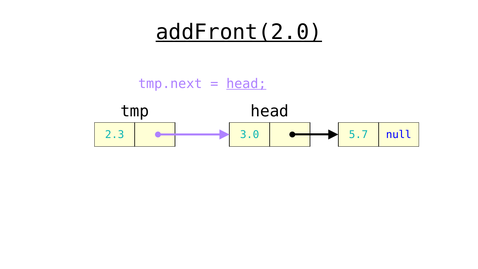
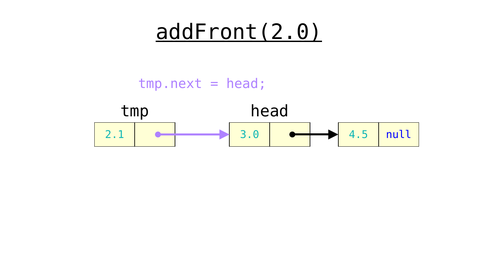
head underline: present -> none (246, 84)
2.3: 2.3 -> 2.1 (115, 135)
5.7: 5.7 -> 4.5 (358, 135)
